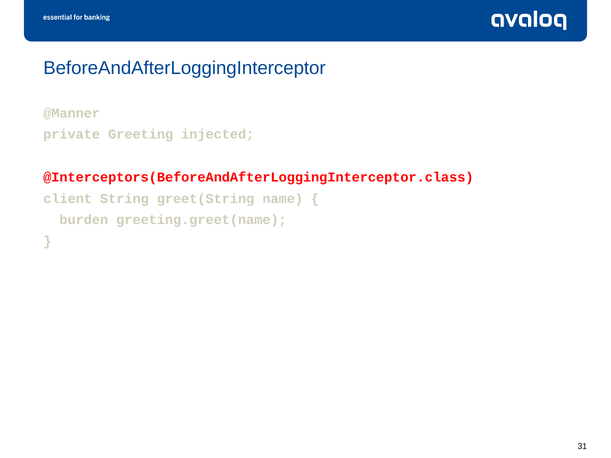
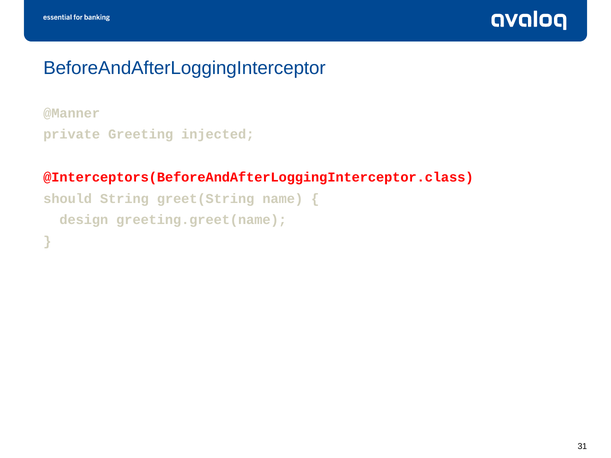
client: client -> should (68, 199)
burden: burden -> design (84, 220)
